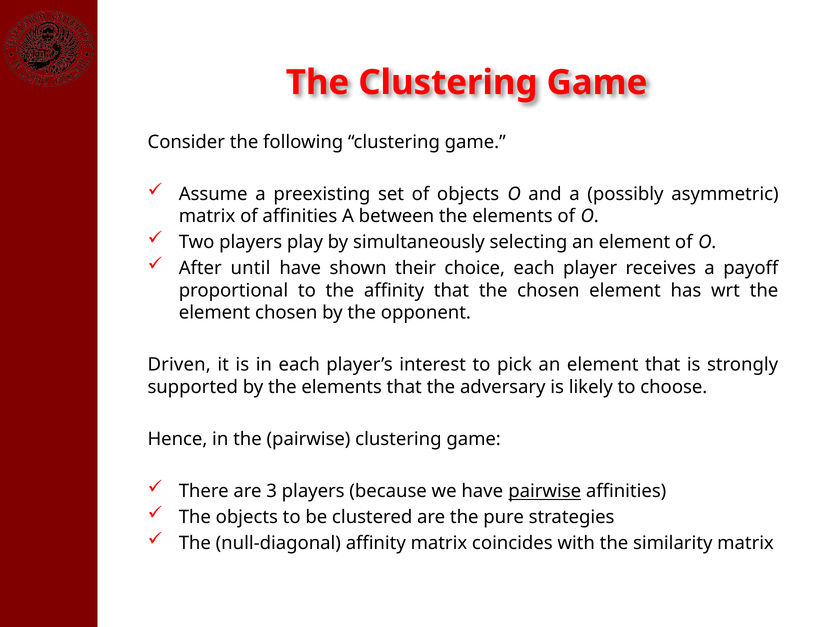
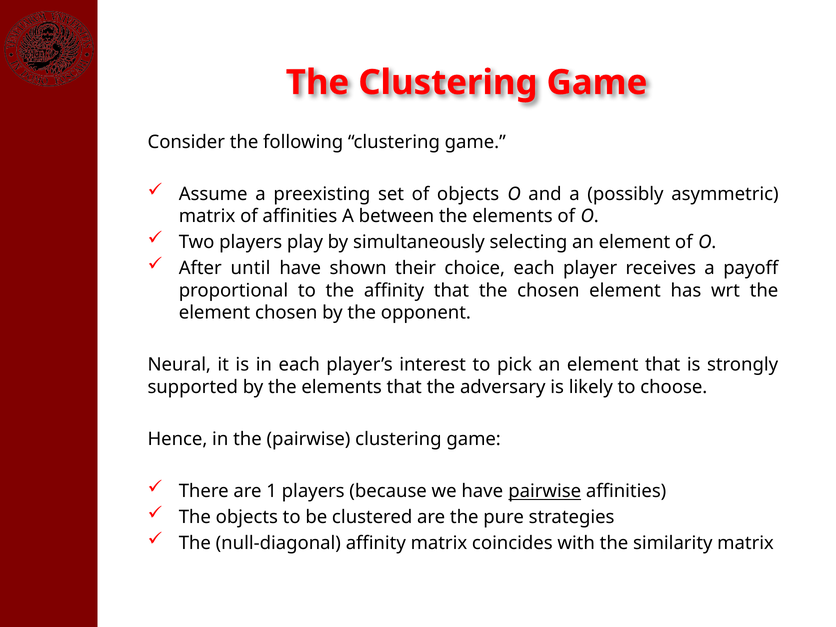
Driven: Driven -> Neural (179, 365)
3: 3 -> 1 (272, 491)
